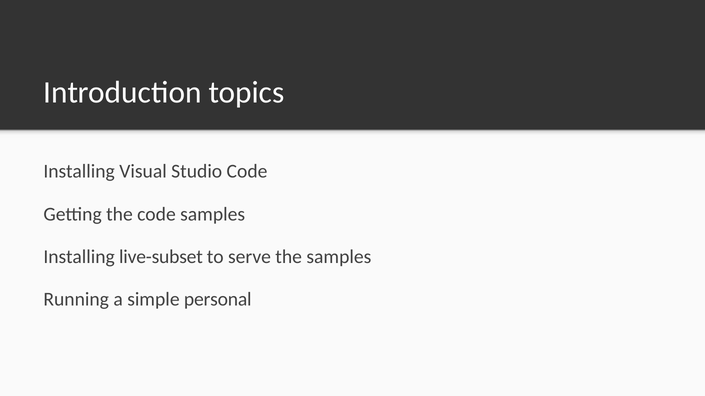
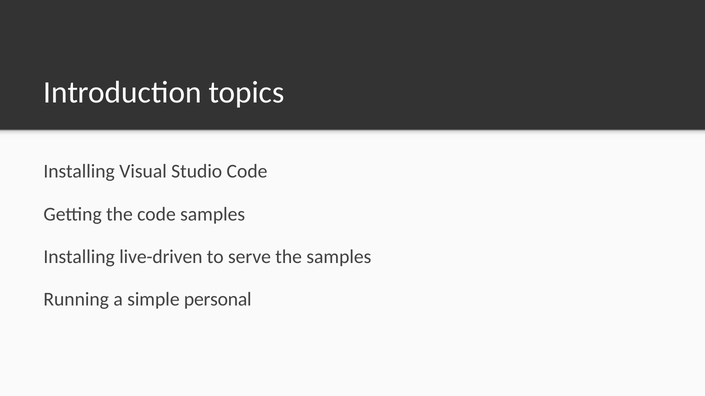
live-subset: live-subset -> live-driven (161, 257)
